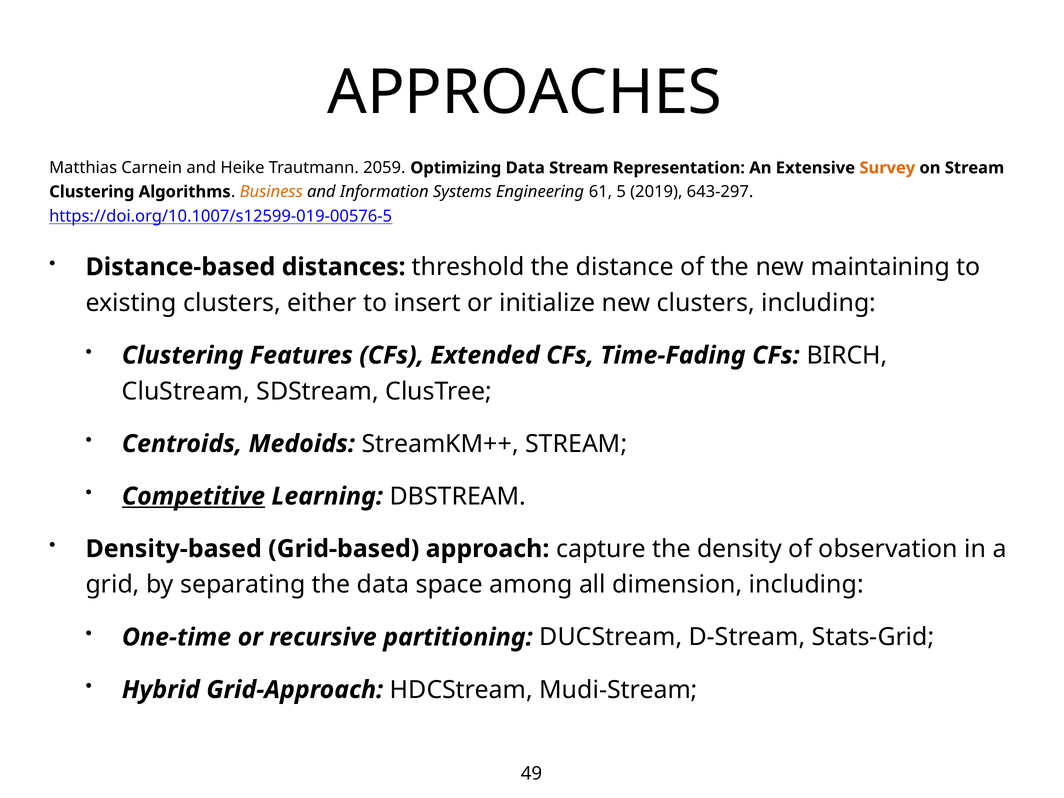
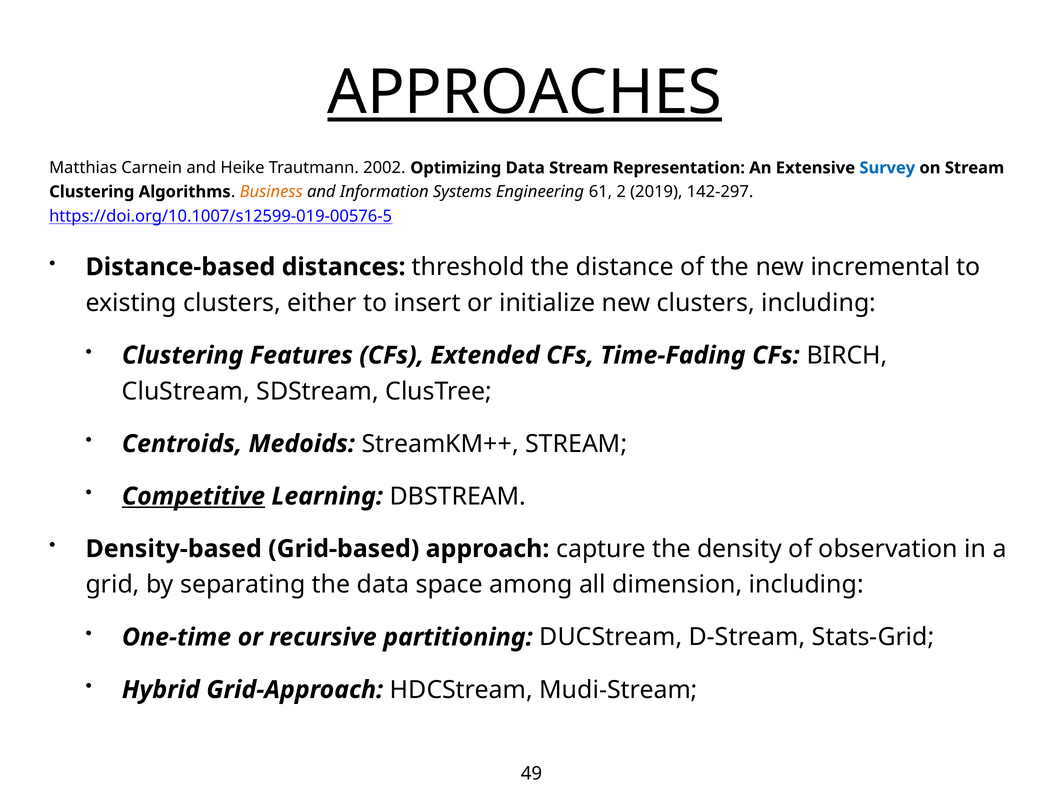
APPROACHES underline: none -> present (525, 93)
2059: 2059 -> 2002 (384, 168)
Survey colour: orange -> blue (887, 168)
5: 5 -> 2 (621, 192)
643-297: 643-297 -> 142-297 (720, 192)
maintaining: maintaining -> incremental (880, 267)
